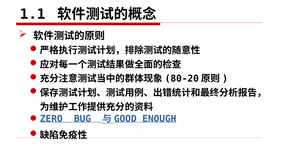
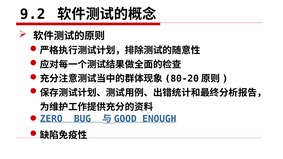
1.1: 1.1 -> 9.2 (33, 14)
